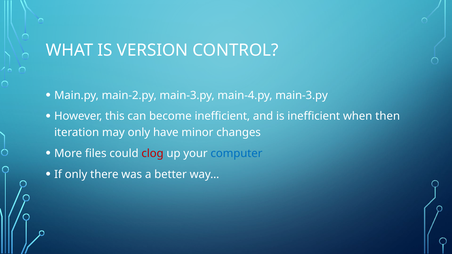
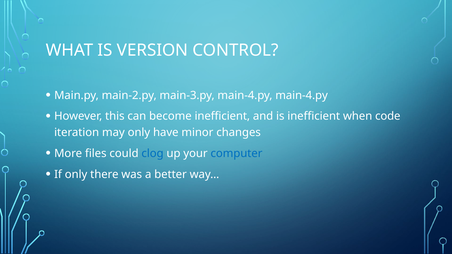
main-4.py main-3.py: main-3.py -> main-4.py (302, 95)
then: then -> code (388, 116)
clog colour: red -> blue (153, 154)
